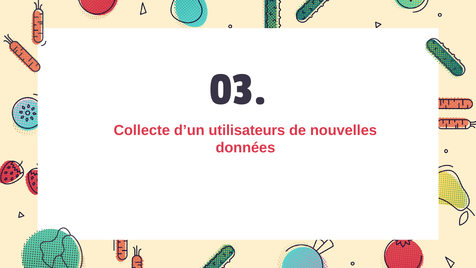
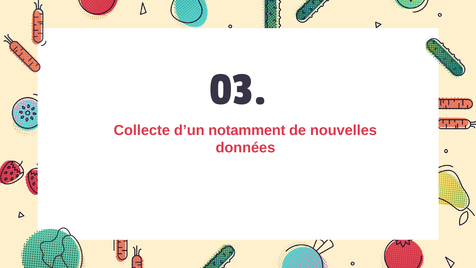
utilisateurs: utilisateurs -> notamment (247, 130)
